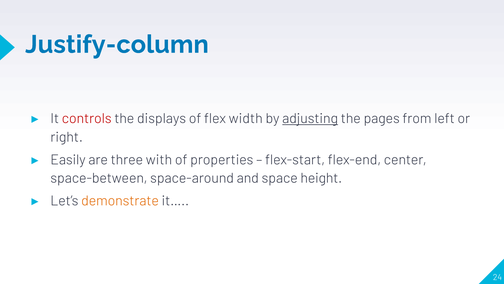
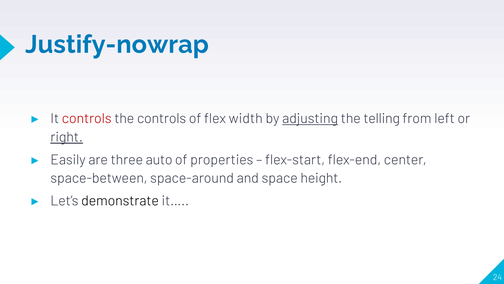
Justify-column: Justify-column -> Justify-nowrap (117, 44)
the displays: displays -> controls (162, 118)
pages: pages -> telling (382, 118)
right underline: none -> present (67, 137)
with: with -> auto (159, 160)
demonstrate colour: orange -> black (120, 201)
